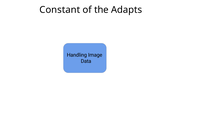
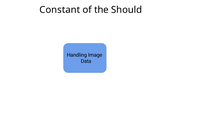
Adapts: Adapts -> Should (127, 10)
